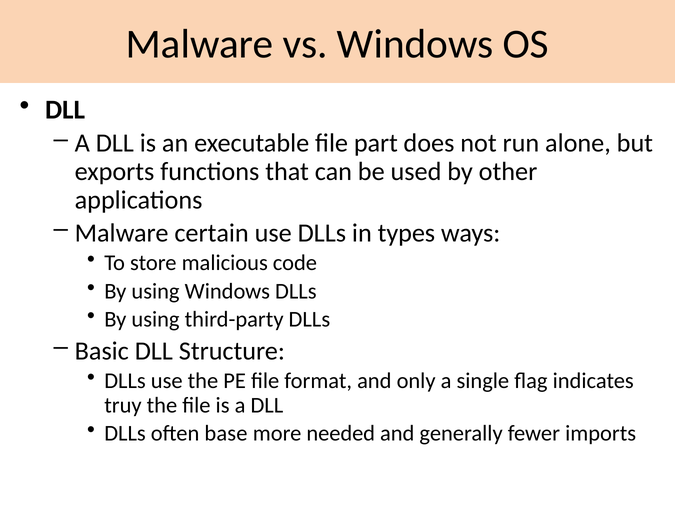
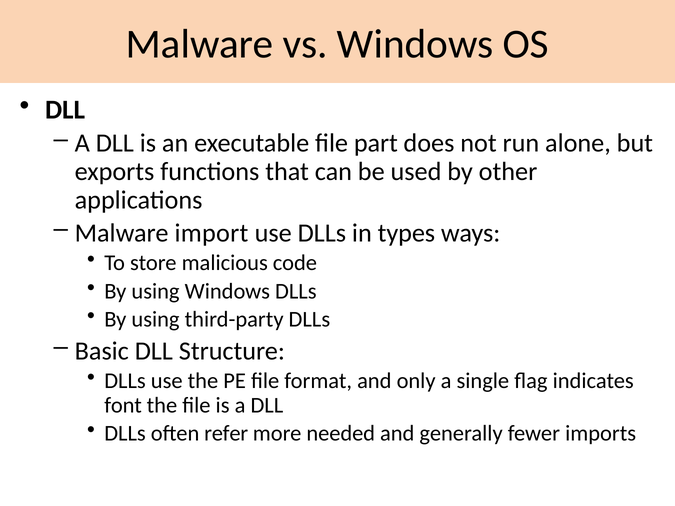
certain: certain -> import (211, 233)
truy: truy -> font (123, 405)
base: base -> refer (226, 434)
